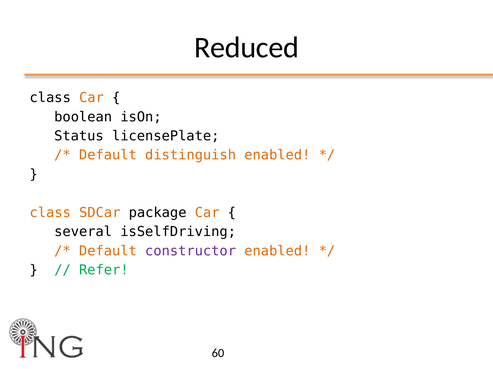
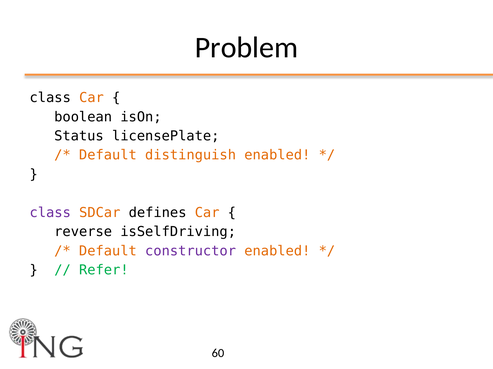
Reduced: Reduced -> Problem (246, 48)
class colour: orange -> purple (50, 213)
package: package -> defines (158, 213)
several: several -> reverse (83, 232)
